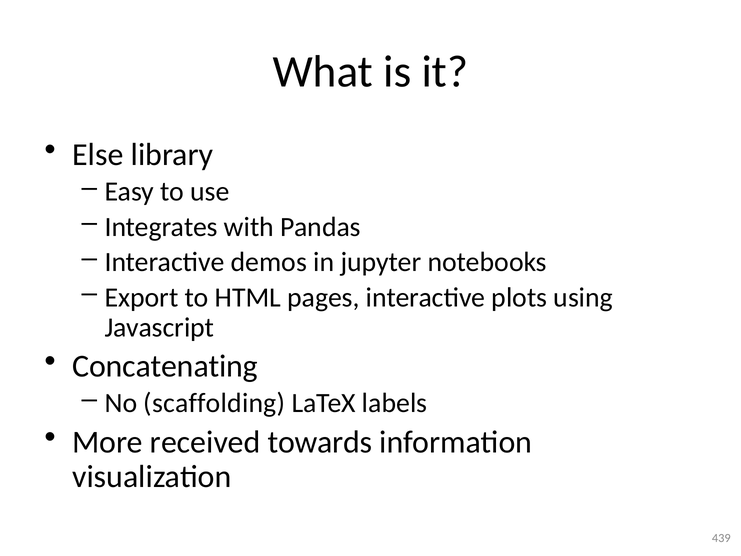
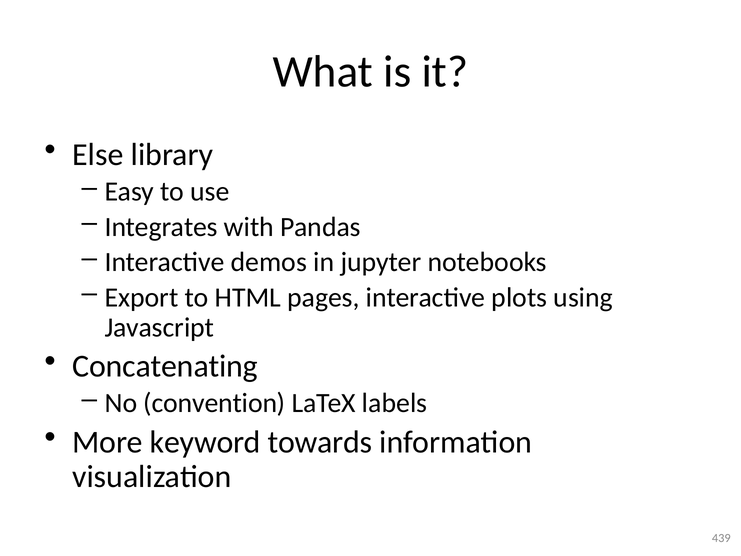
scaffolding: scaffolding -> convention (214, 403)
received: received -> keyword (205, 442)
